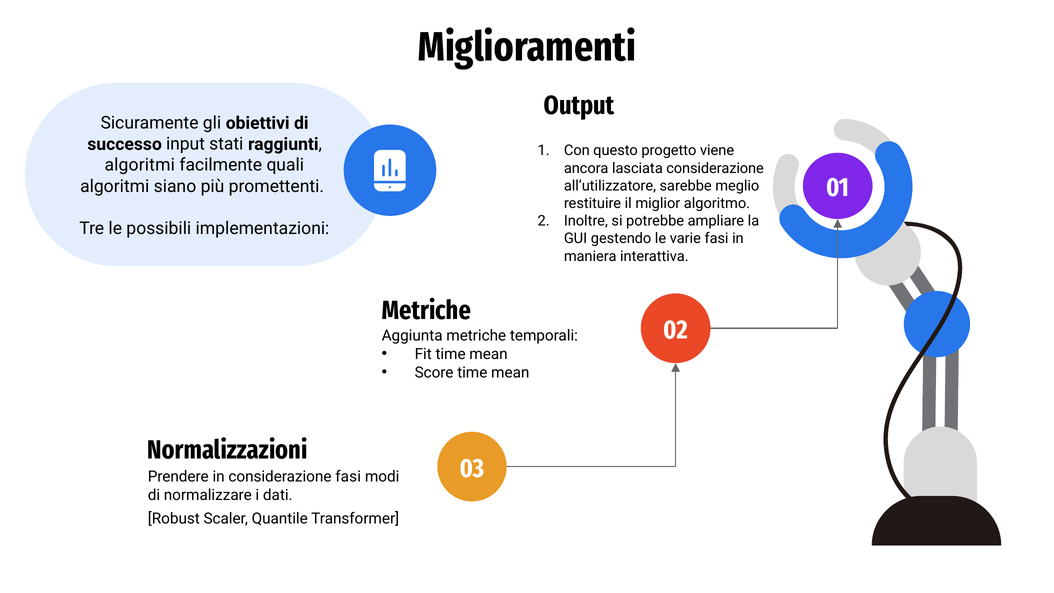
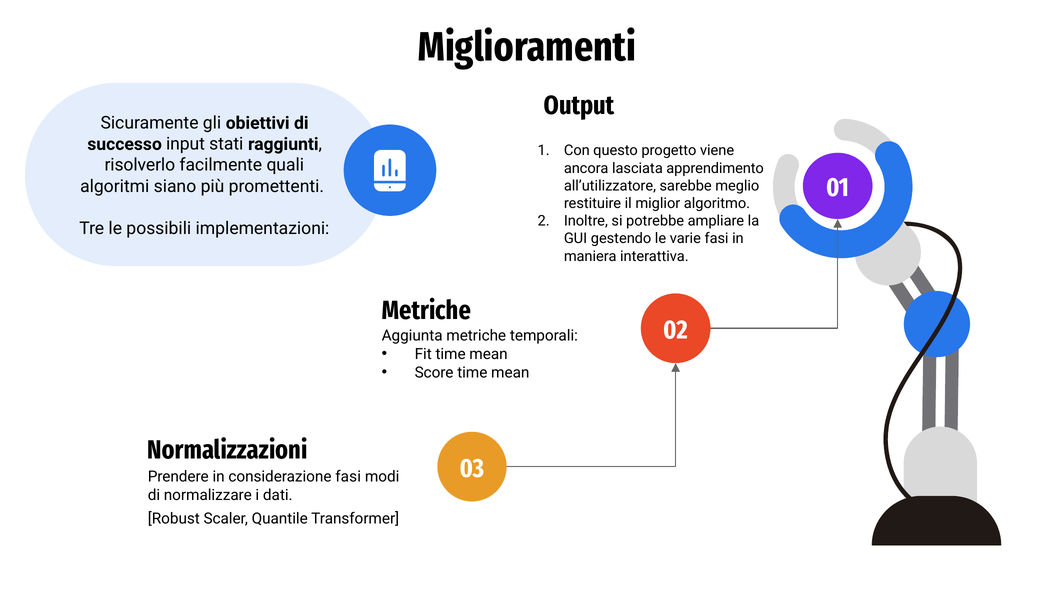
algoritmi: algoritmi -> risolverlo (140, 165)
lasciata considerazione: considerazione -> apprendimento (715, 168)
